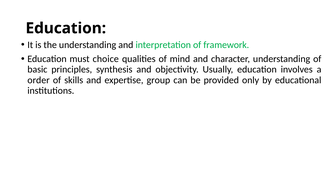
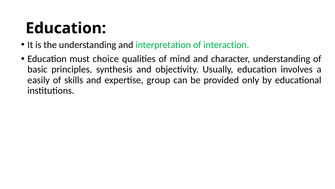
framework: framework -> interaction (226, 45)
order: order -> easily (39, 80)
